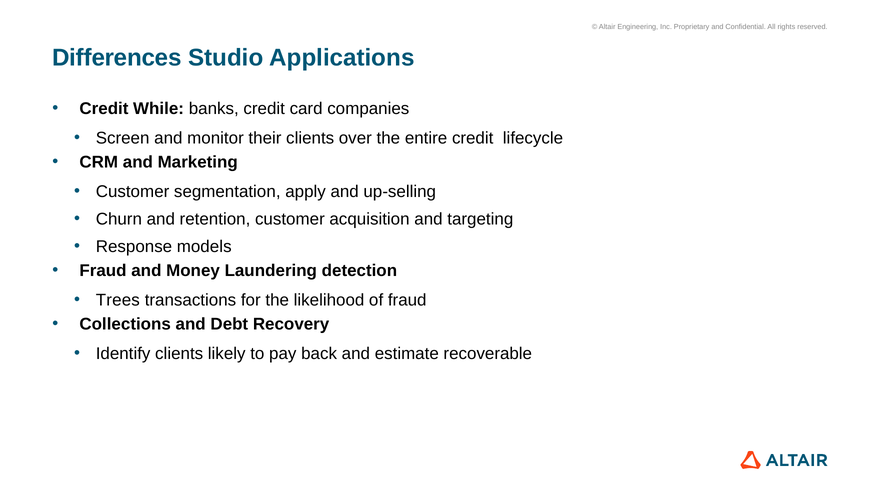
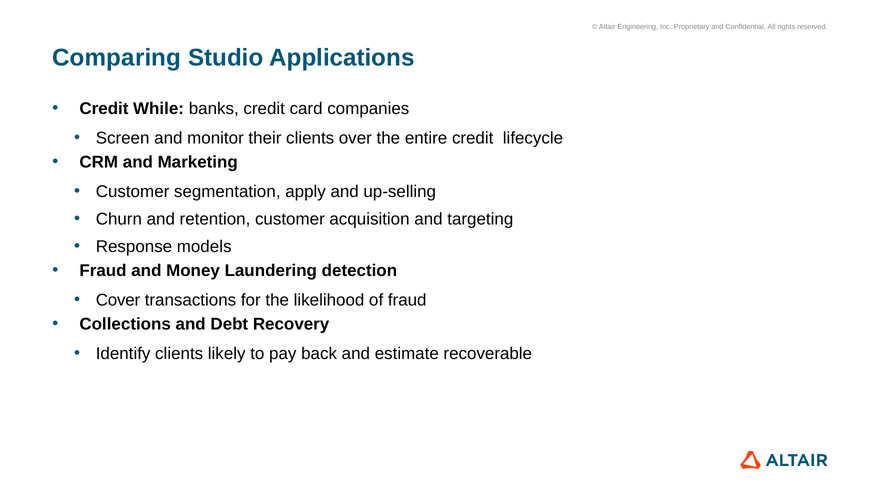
Differences: Differences -> Comparing (117, 58)
Trees: Trees -> Cover (118, 300)
